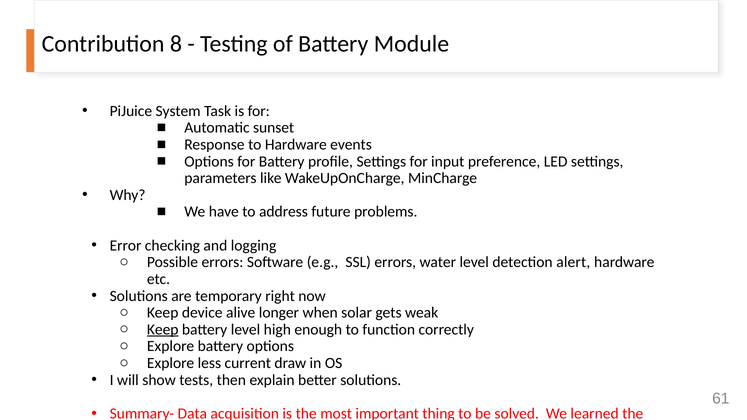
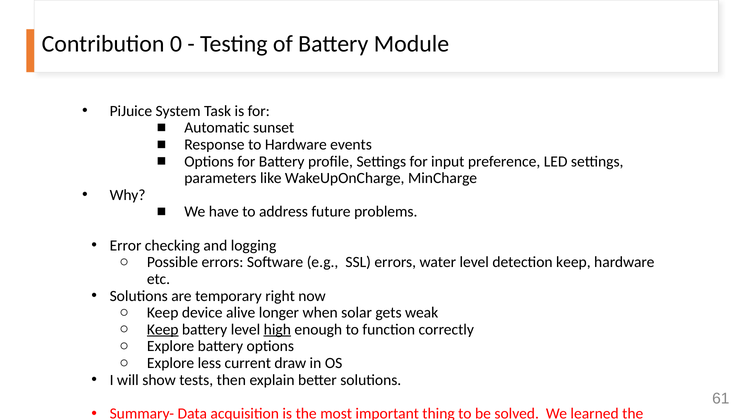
8: 8 -> 0 (176, 44)
detection alert: alert -> keep (573, 262)
high underline: none -> present (277, 330)
